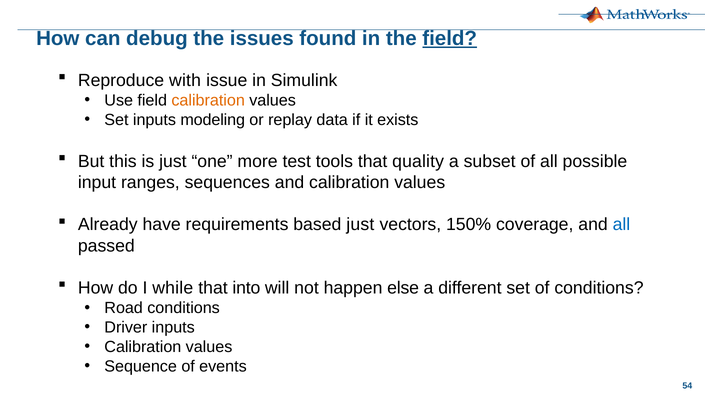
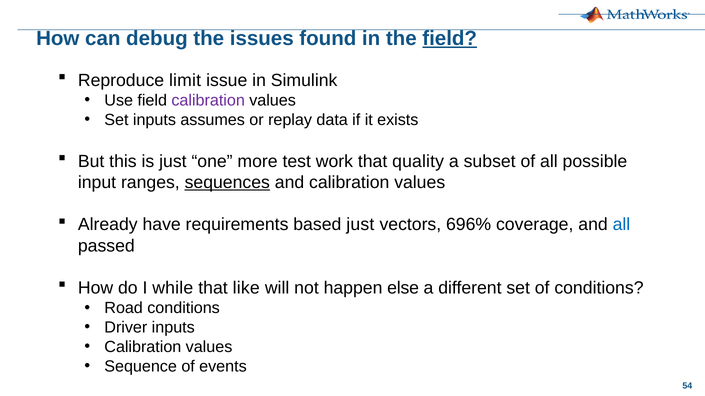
with: with -> limit (185, 80)
calibration colour: orange -> purple (208, 101)
modeling: modeling -> assumes (213, 120)
tools: tools -> work (334, 162)
sequences underline: none -> present (227, 183)
150%: 150% -> 696% (469, 225)
into: into -> like (246, 288)
